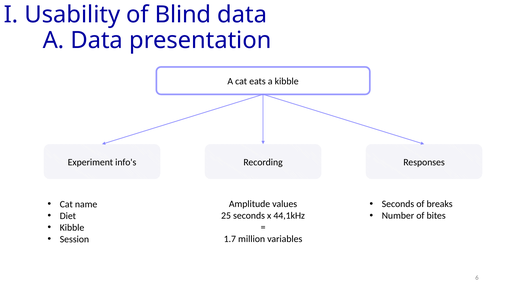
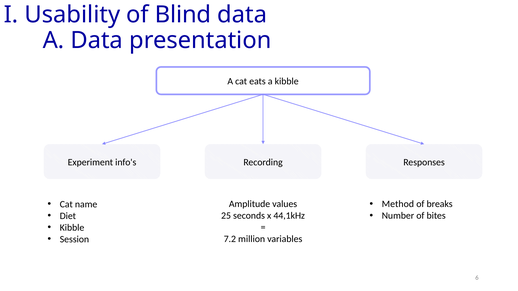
Seconds: Seconds -> Method (398, 204)
1.7: 1.7 -> 7.2 (230, 239)
